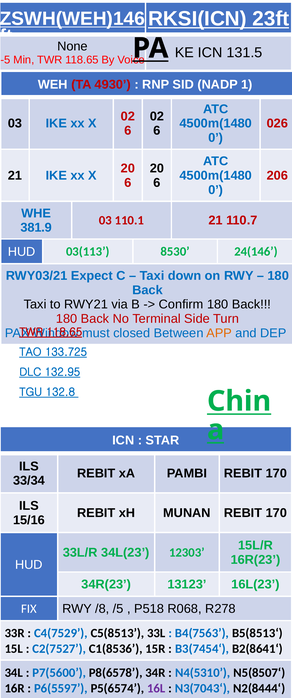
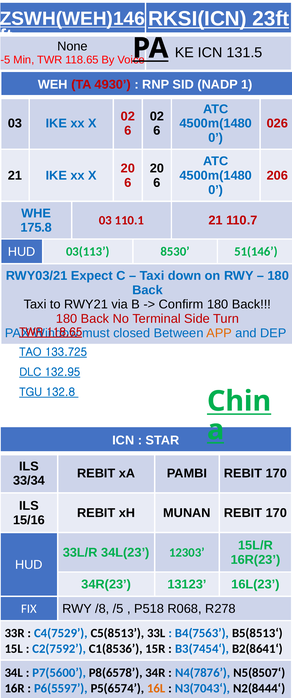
381.9: 381.9 -> 175.8 (36, 228)
24(146: 24(146 -> 51(146 (256, 252)
C2(7527: C2(7527 -> C2(7592 (59, 649)
N4(5310: N4(5310 -> N4(7876 (203, 673)
16L colour: purple -> orange (156, 689)
